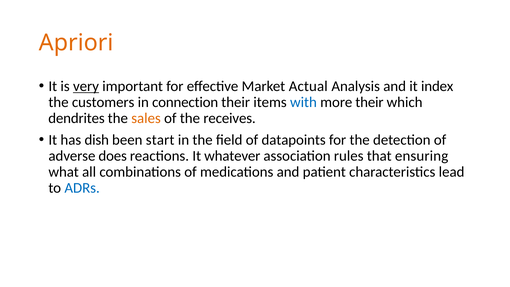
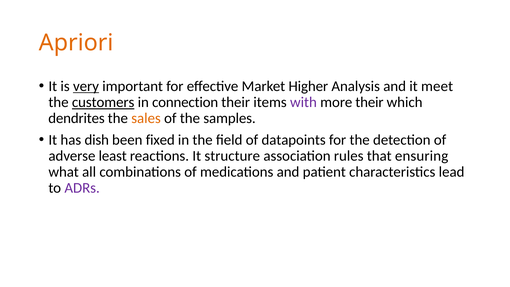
Actual: Actual -> Higher (308, 86)
index: index -> meet (437, 86)
customers underline: none -> present (103, 102)
with colour: blue -> purple (303, 102)
receives: receives -> samples (230, 118)
start: start -> fixed (160, 140)
does: does -> least (113, 156)
whatever: whatever -> structure (232, 156)
ADRs colour: blue -> purple (82, 188)
